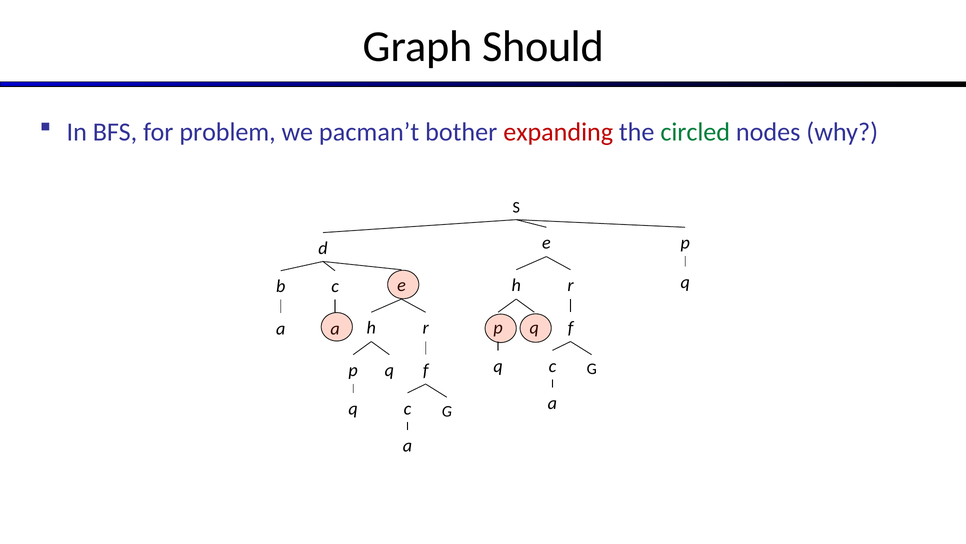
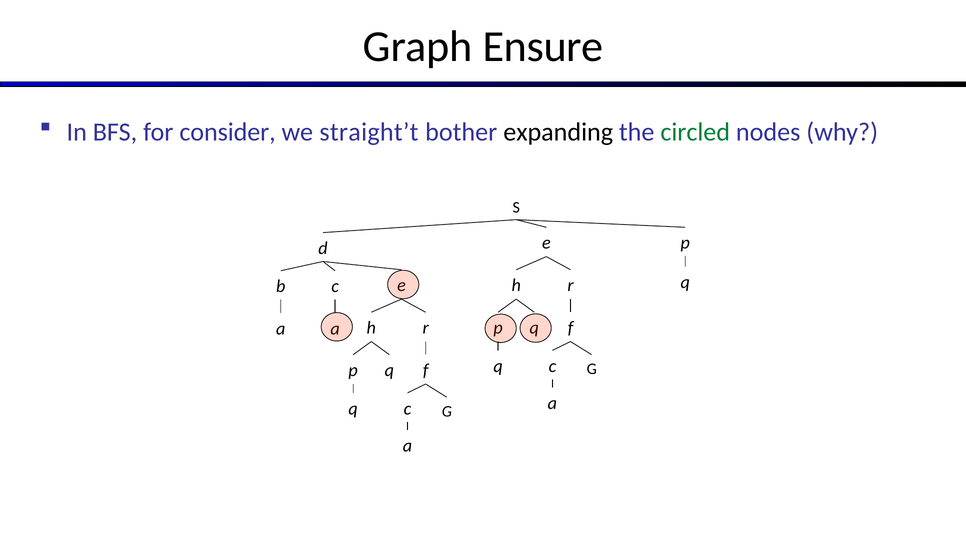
Should: Should -> Ensure (543, 46)
problem: problem -> consider (228, 132)
pacman’t: pacman’t -> straight’t (369, 132)
expanding colour: red -> black (558, 132)
